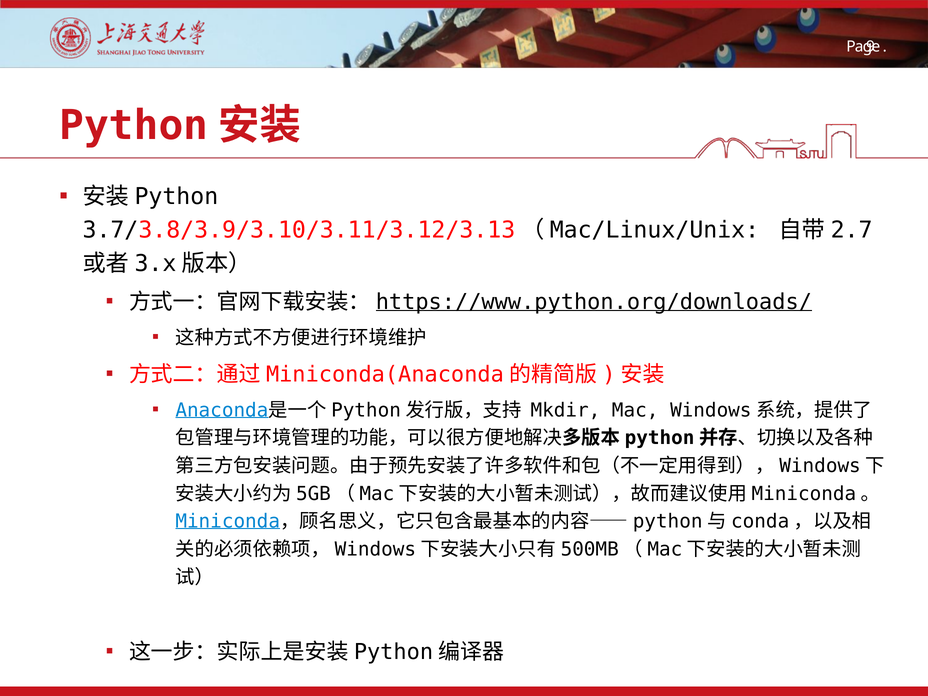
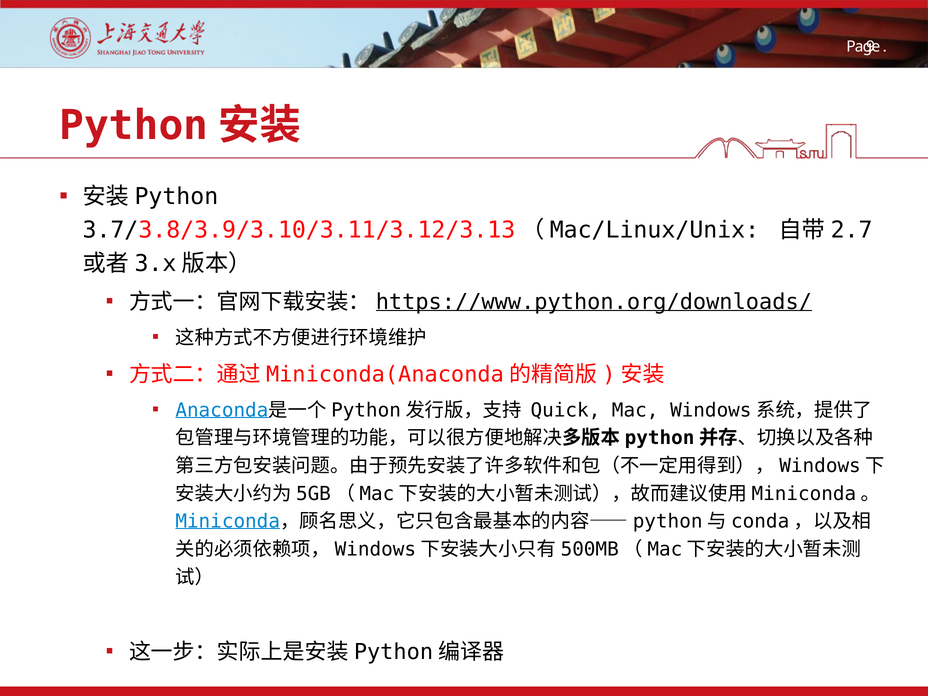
Mkdir: Mkdir -> Quick (565, 410)
